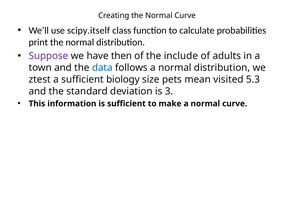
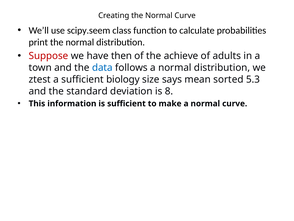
scipy.itself: scipy.itself -> scipy.seem (89, 30)
Suppose colour: purple -> red (48, 56)
include: include -> achieve (181, 56)
pets: pets -> says (172, 79)
visited: visited -> sorted (228, 79)
3: 3 -> 8 (169, 91)
